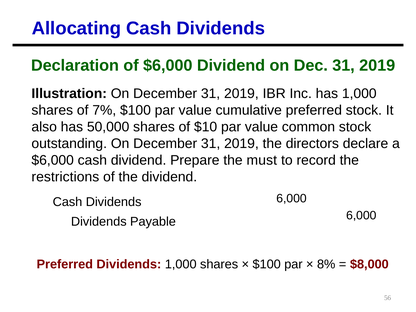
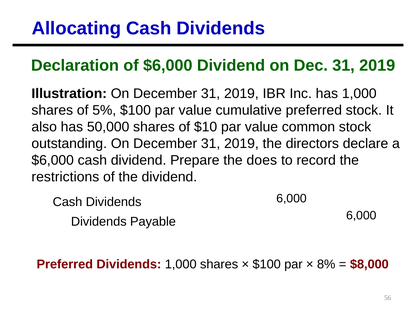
7%: 7% -> 5% (104, 110)
must: must -> does (262, 160)
